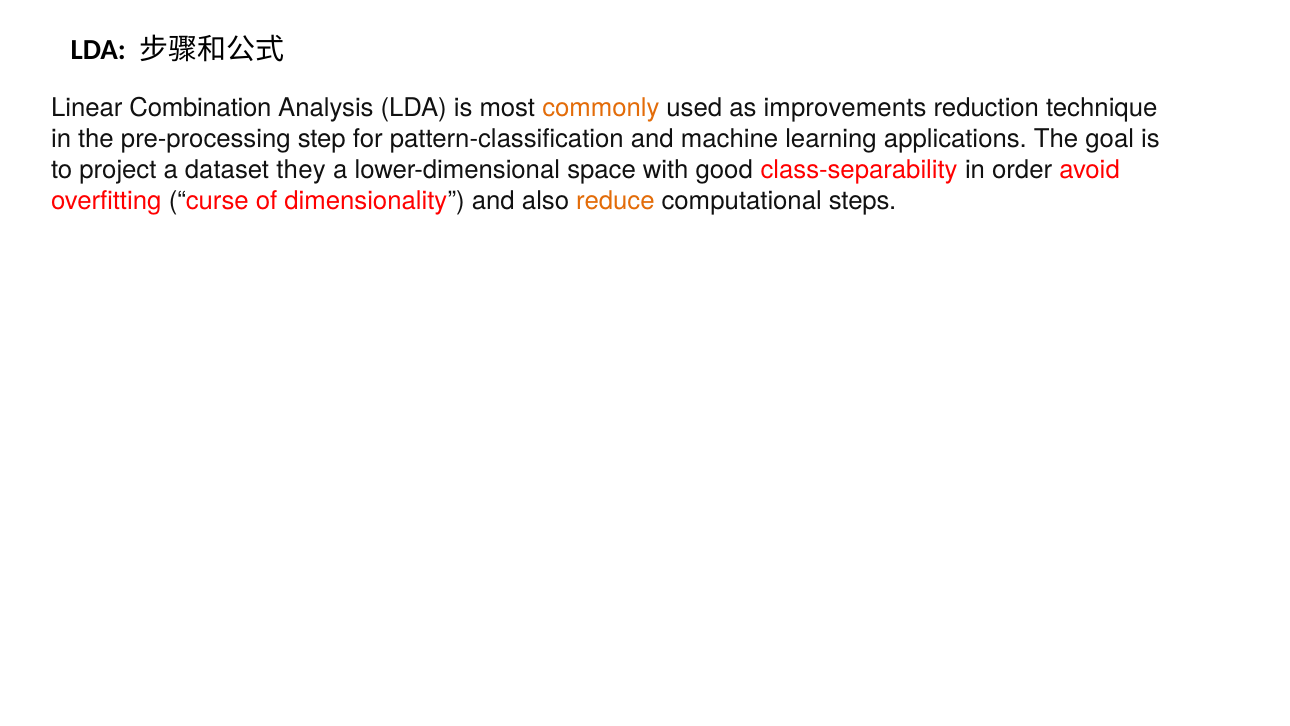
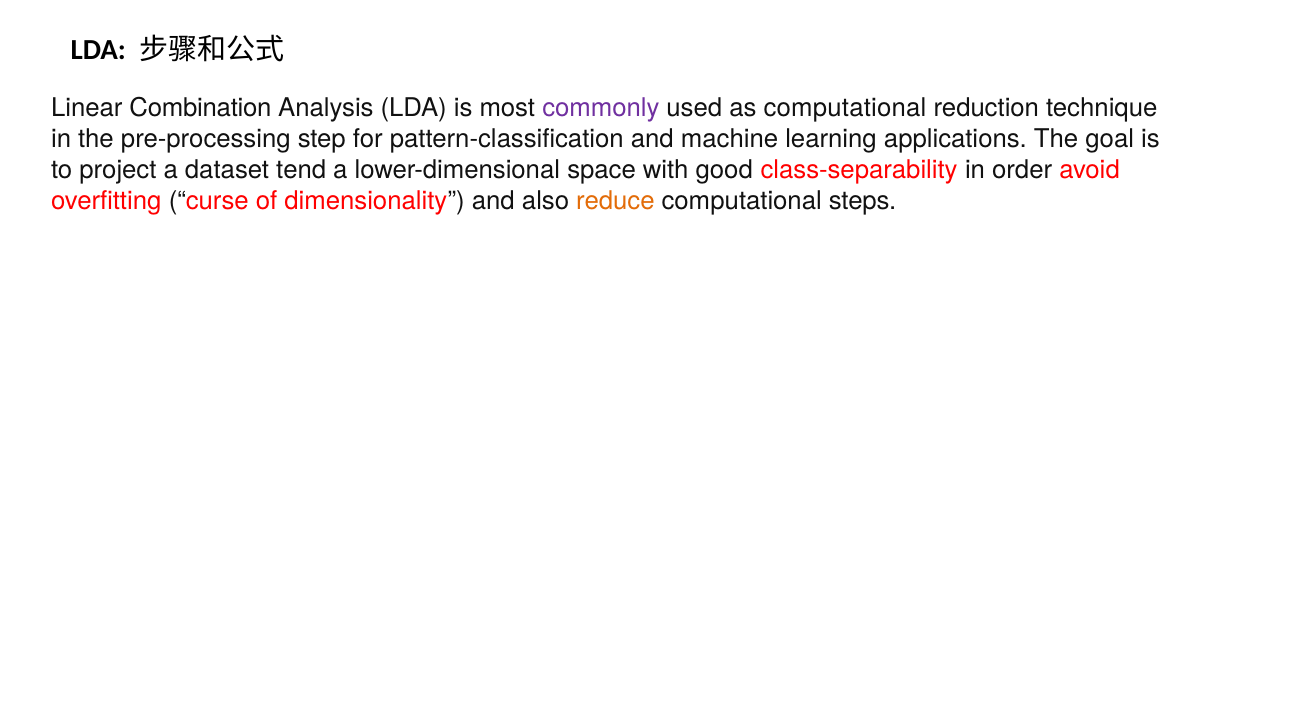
commonly colour: orange -> purple (601, 108)
as improvements: improvements -> computational (845, 108)
they: they -> tend (301, 170)
